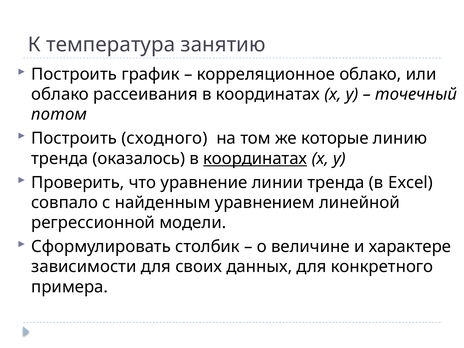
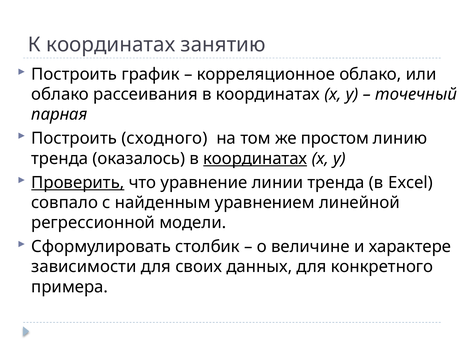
К температура: температура -> координатах (111, 45)
потом: потом -> парная (59, 114)
которые: которые -> простом (335, 138)
Проверить underline: none -> present (78, 182)
